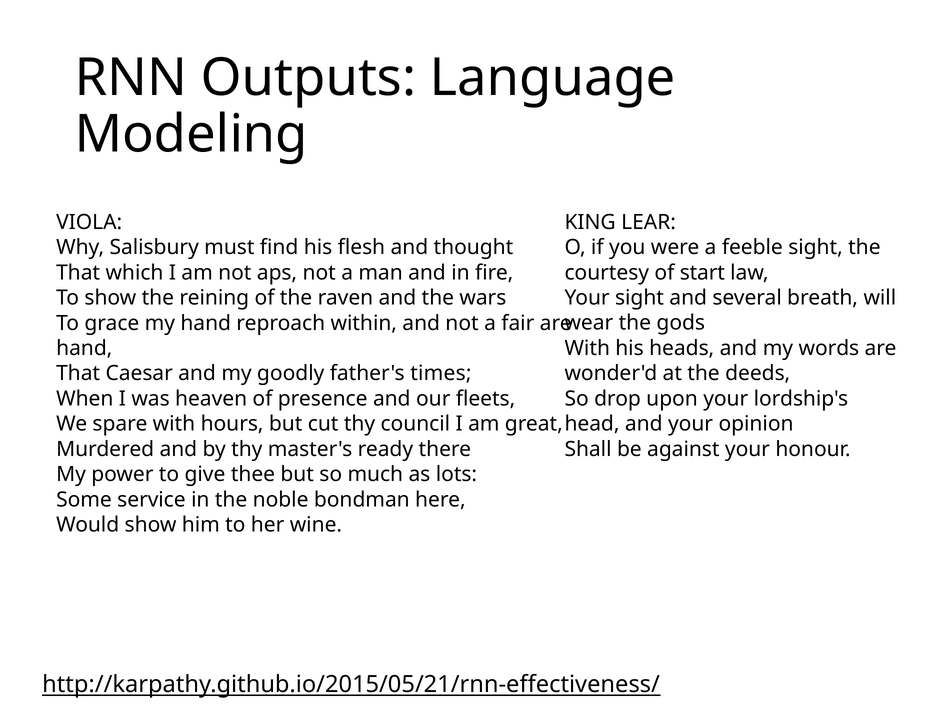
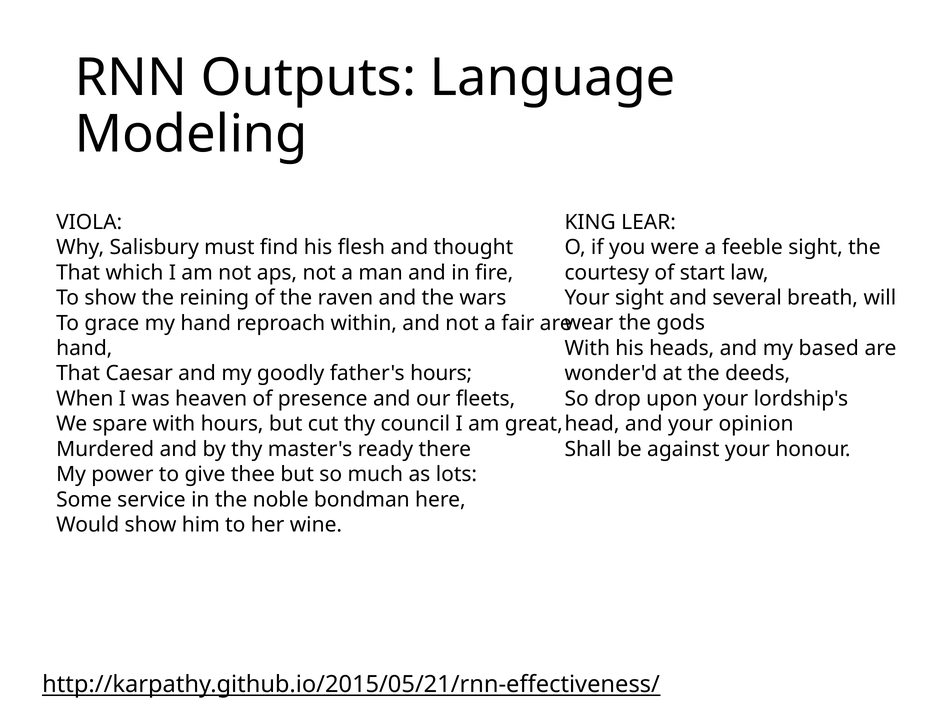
words: words -> based (829, 348)
father's times: times -> hours (441, 374)
